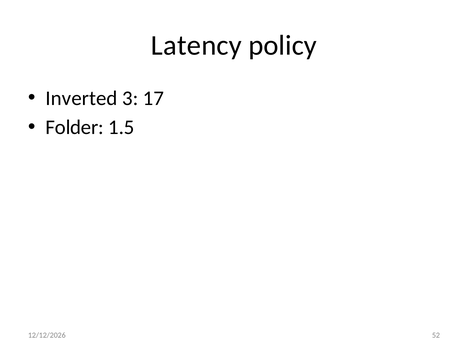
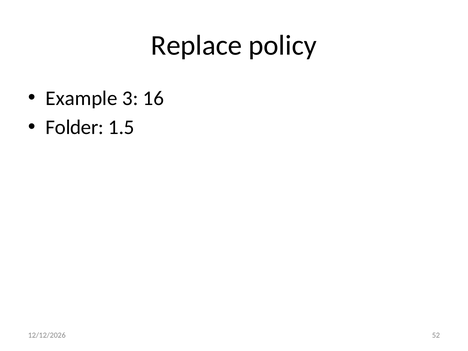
Latency: Latency -> Replace (197, 45)
Inverted: Inverted -> Example (82, 98)
17: 17 -> 16 (153, 98)
